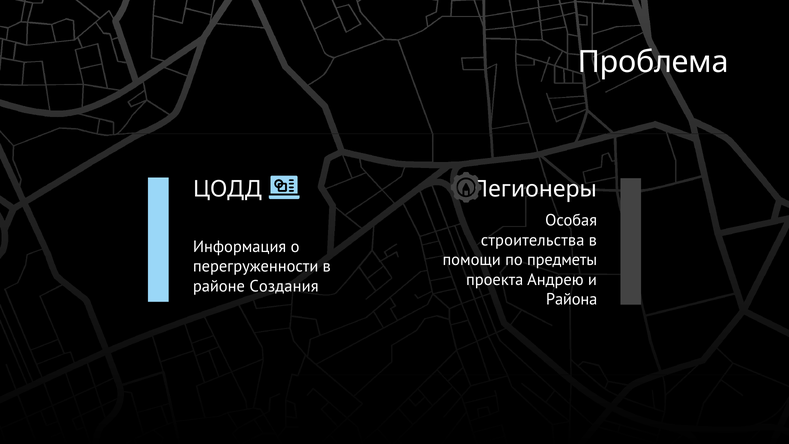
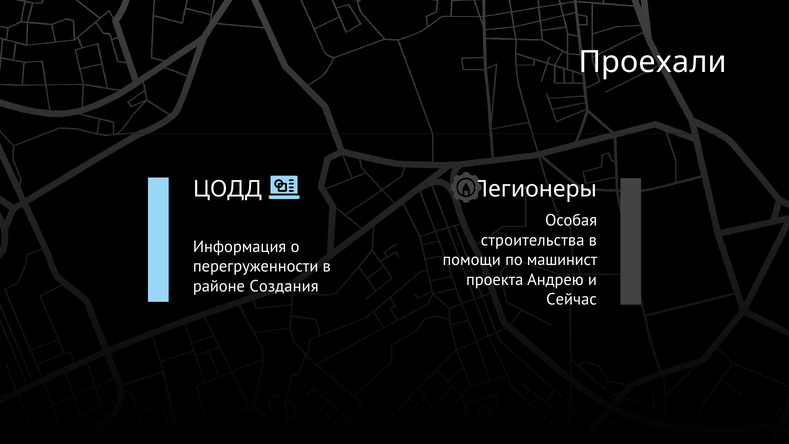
Проблема: Проблема -> Проехали (653, 62)
предметы: предметы -> машинист (562, 260)
Района: Района -> Сейчас (572, 299)
